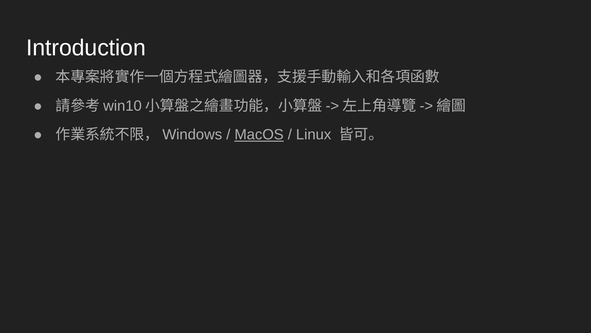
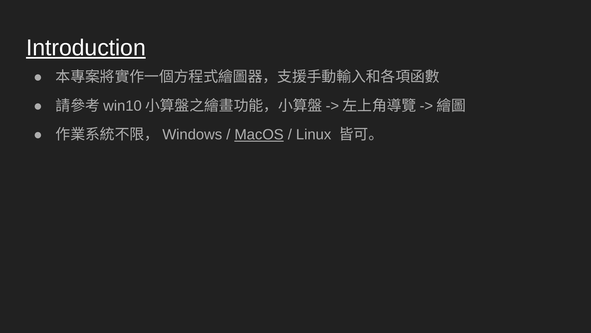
Introduction underline: none -> present (86, 48)
